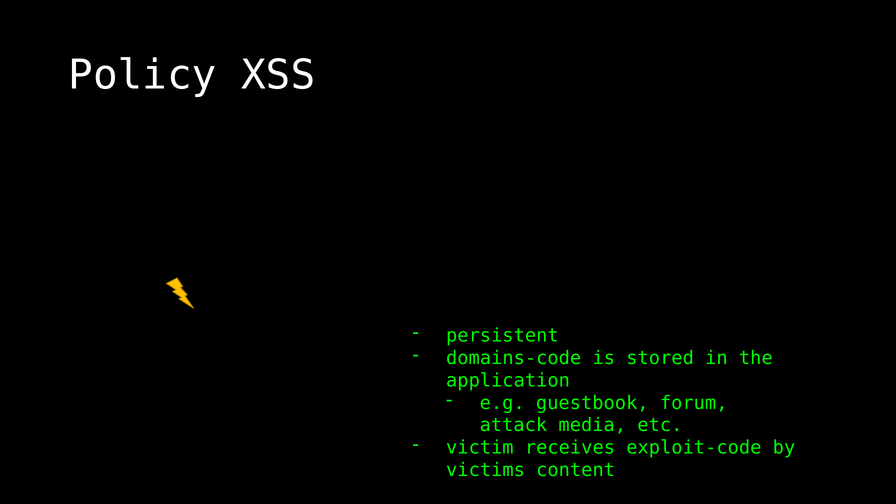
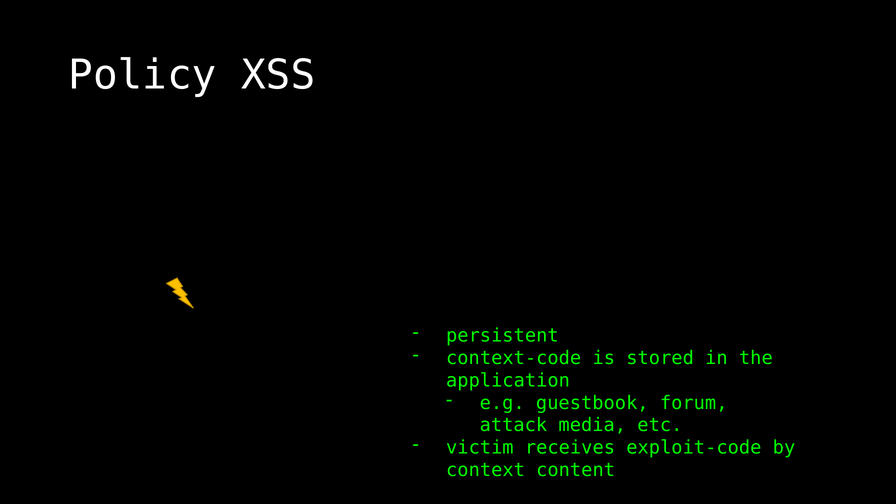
domains-code: domains-code -> context-code (514, 358)
victims: victims -> context (486, 470)
